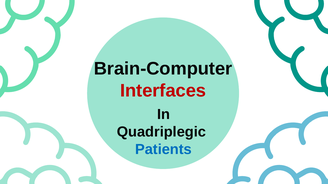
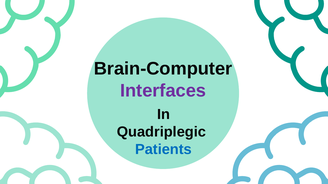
Interfaces colour: red -> purple (163, 91)
